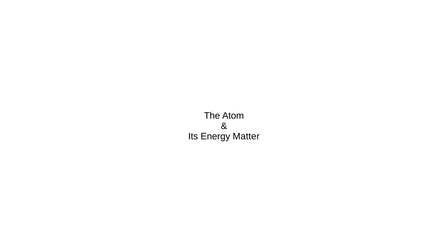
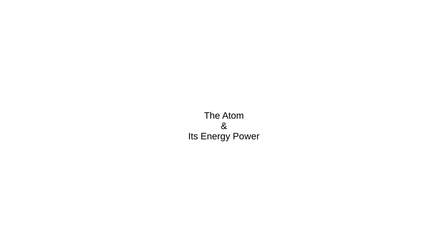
Matter: Matter -> Power (246, 137)
